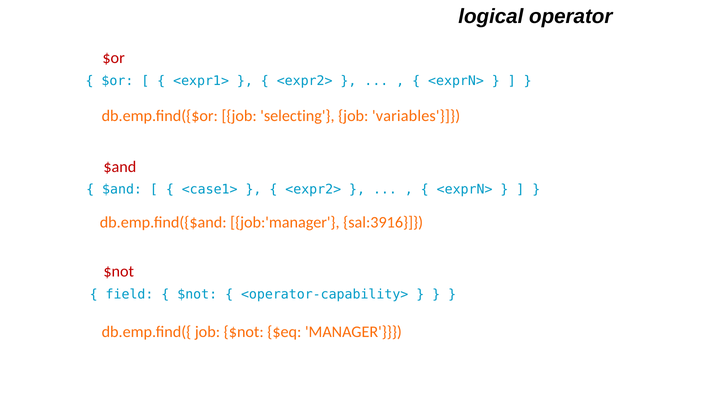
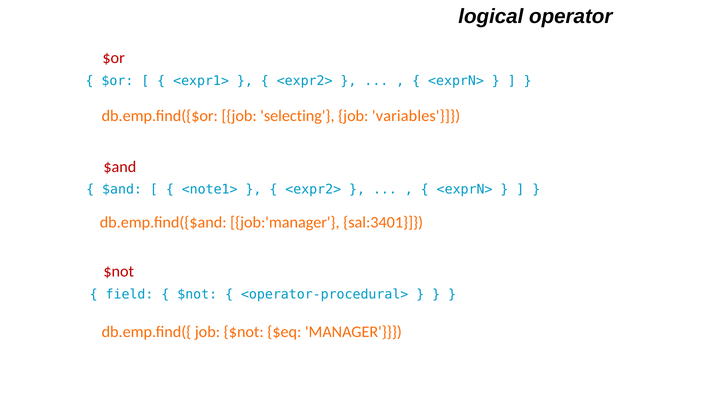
<case1>: <case1> -> <note1> (210, 190)
sal:3916: sal:3916 -> sal:3401 (383, 222)
<operator-capability>: <operator-capability> -> <operator-procedural> (325, 295)
